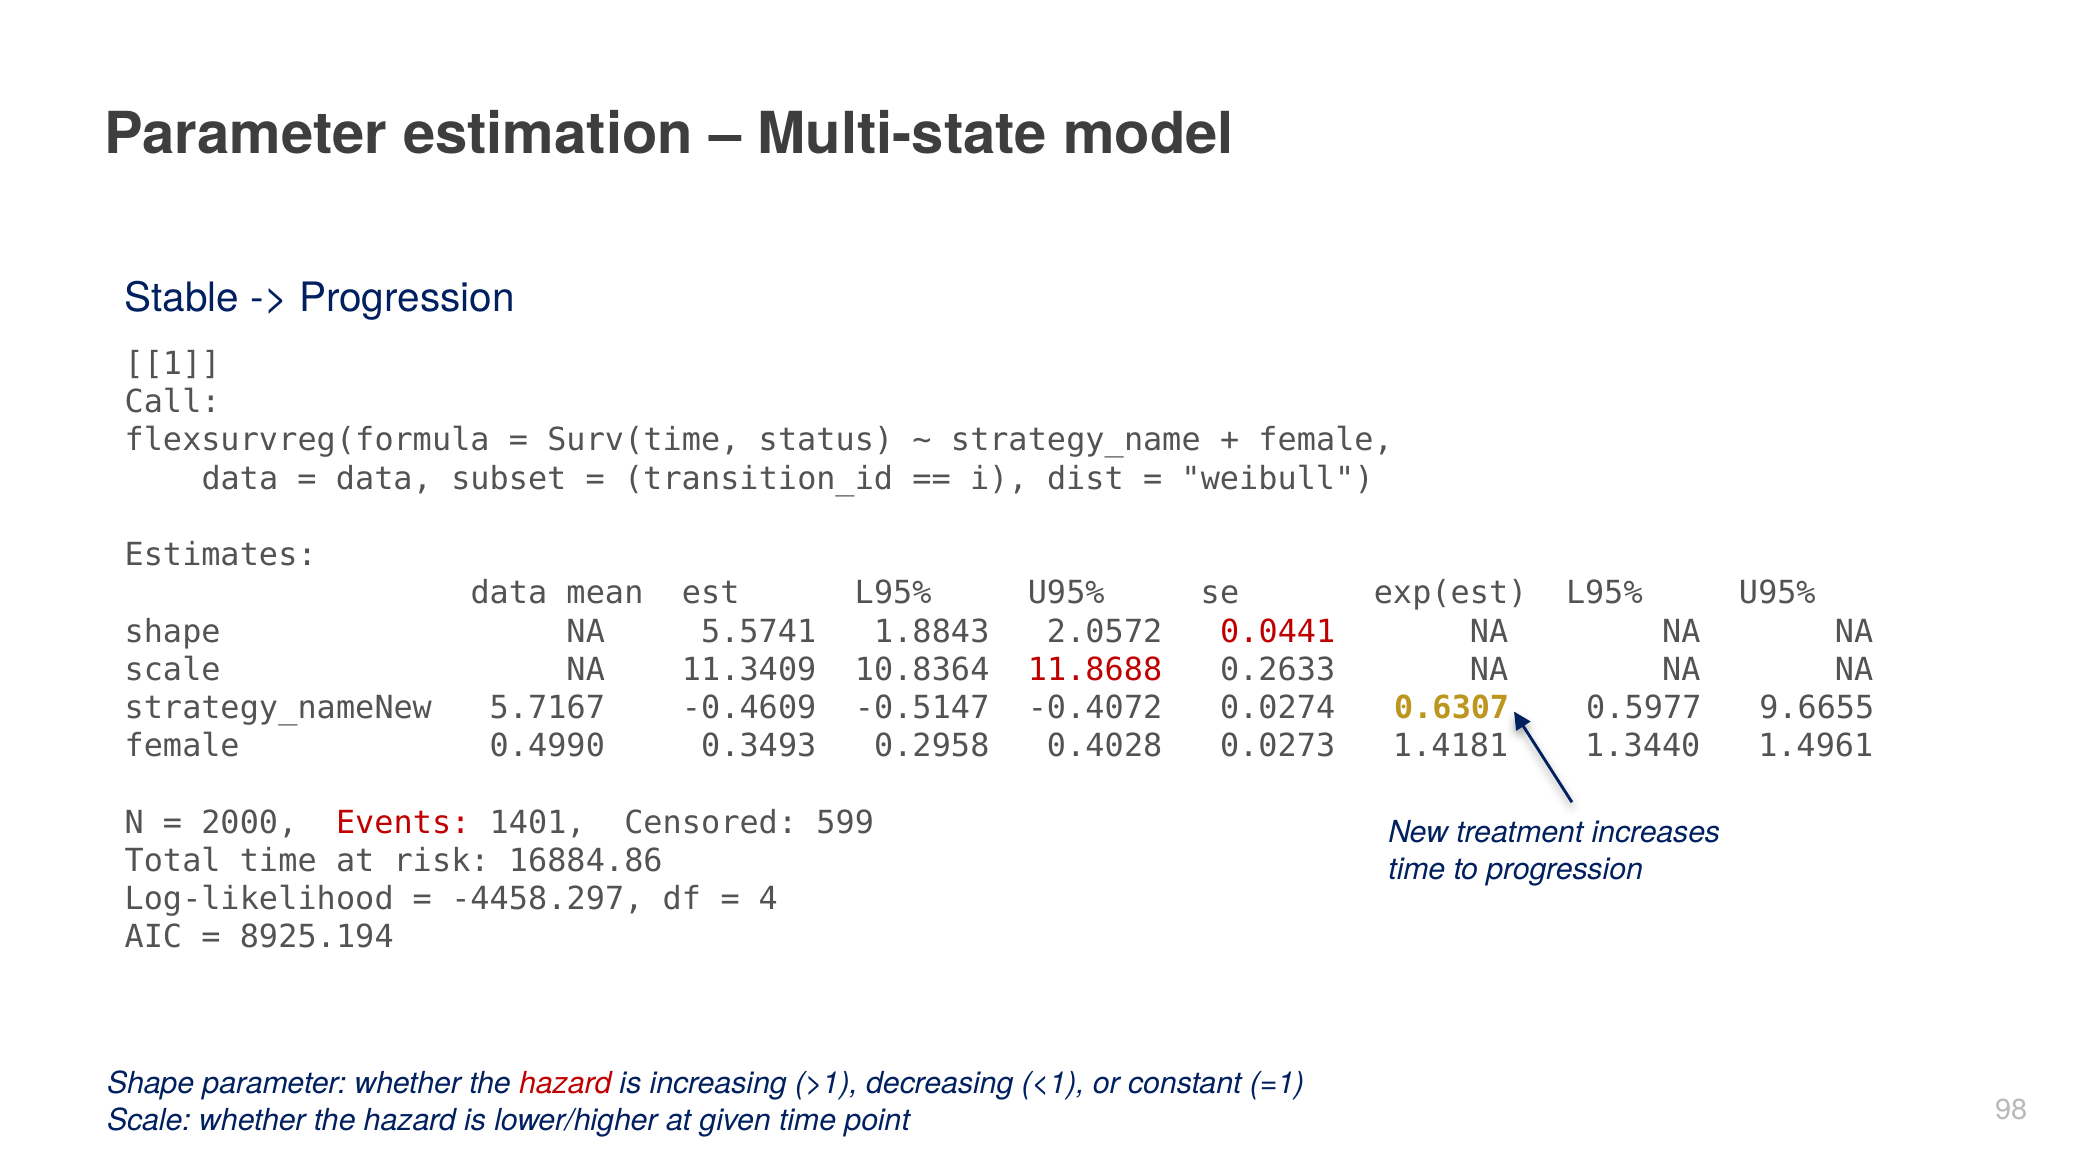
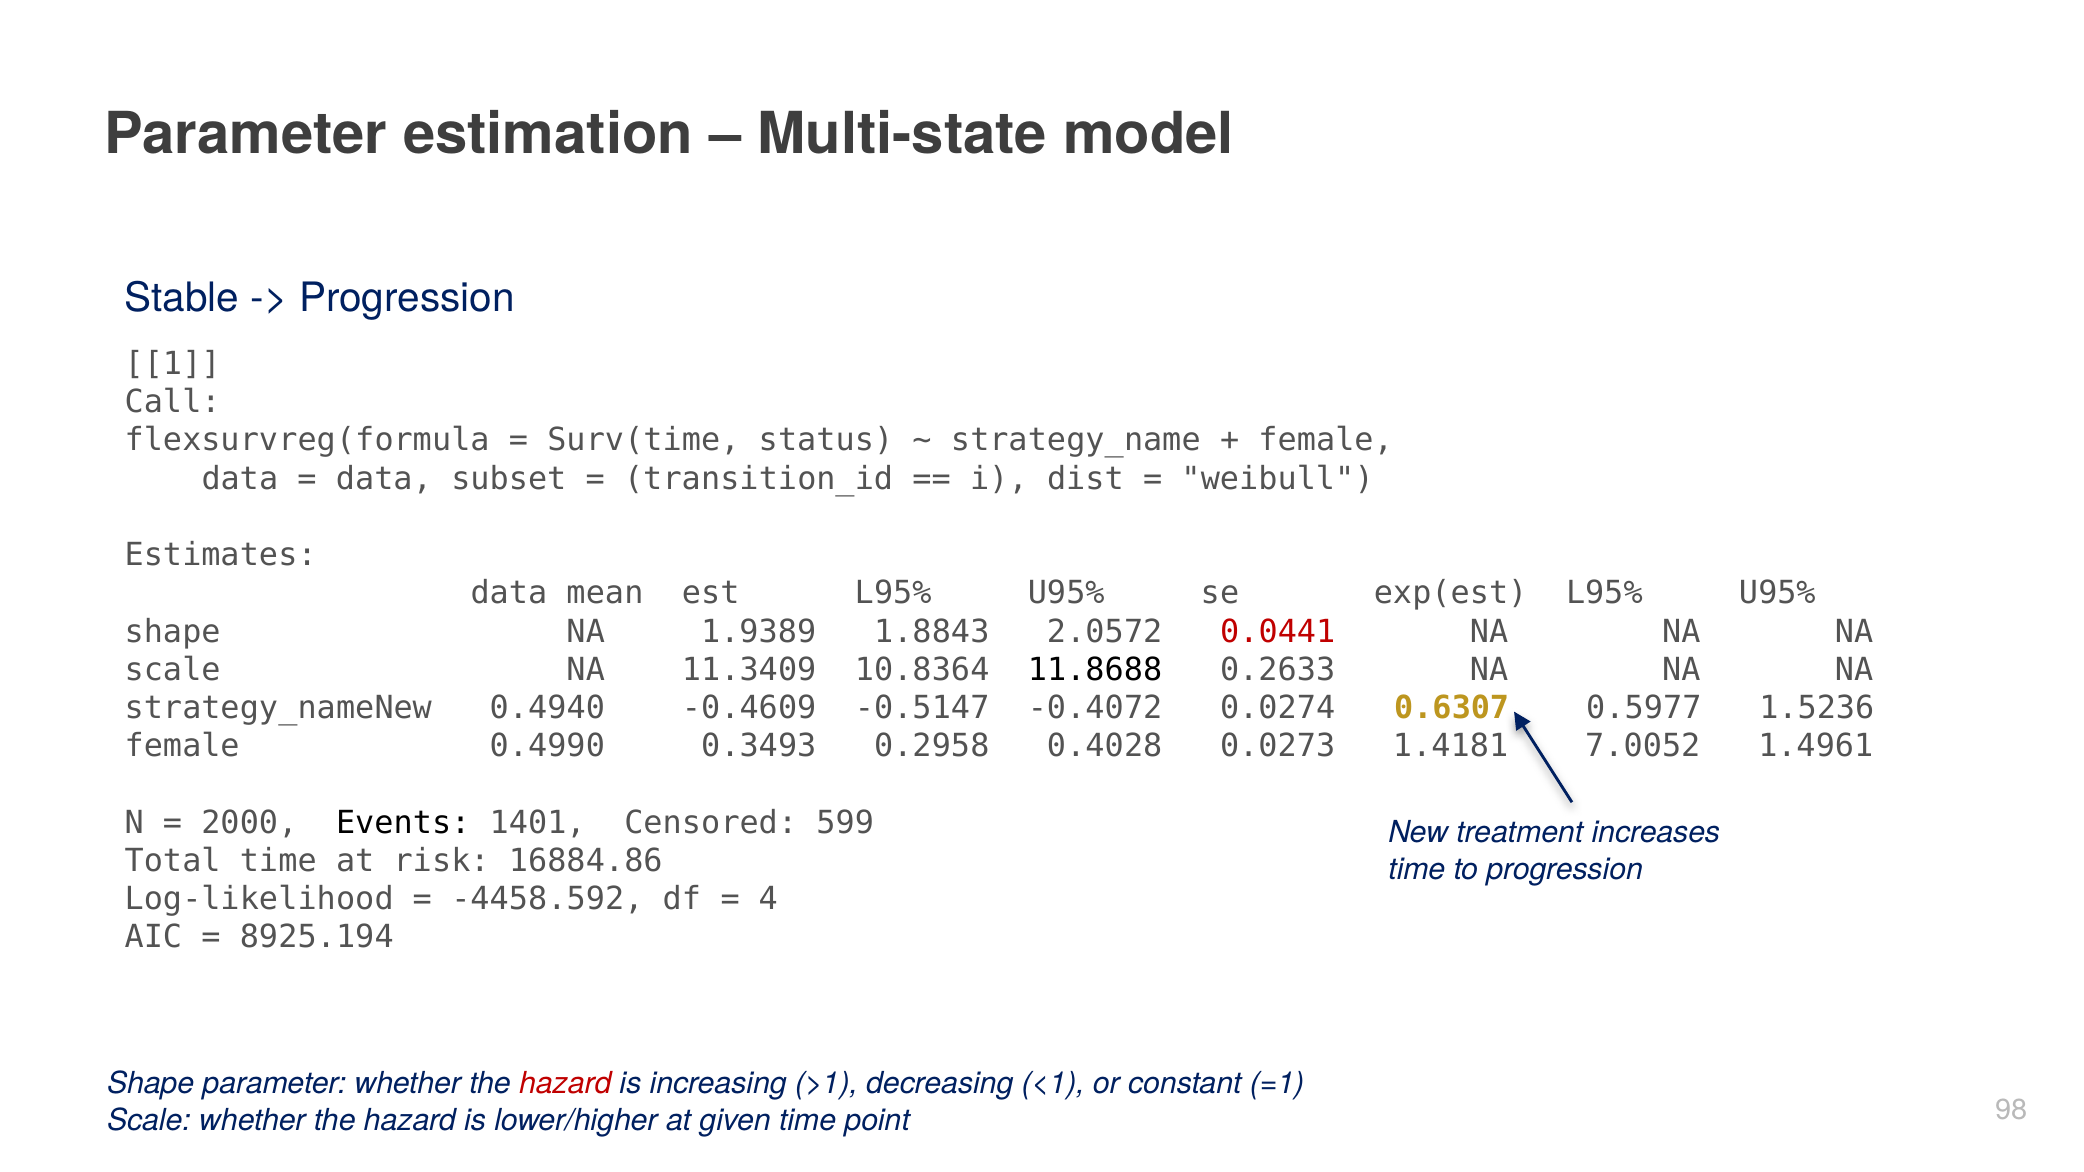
5.5741: 5.5741 -> 1.9389 (759, 632)
11.8688 colour: red -> black (1095, 670)
5.7167: 5.7167 -> 0.4940 (547, 708)
9.6655: 9.6655 -> 1.5236 (1817, 708)
1.3440: 1.3440 -> 7.0052 (1643, 746)
Events colour: red -> black (403, 823)
-4458.297: -4458.297 -> -4458.592 (547, 899)
